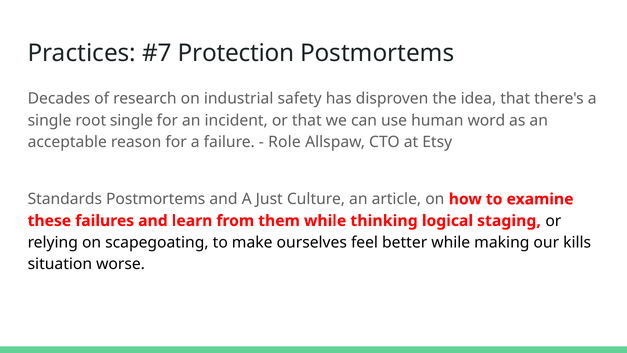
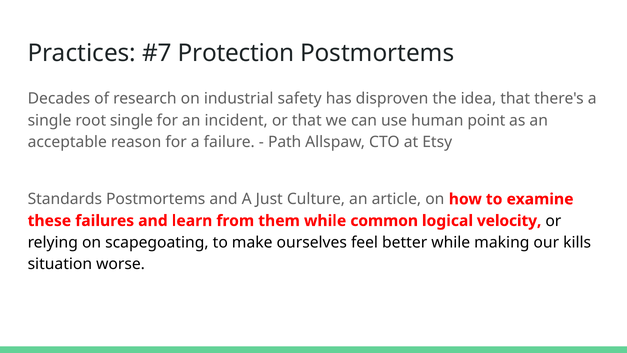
word: word -> point (486, 120)
Role: Role -> Path (285, 142)
thinking: thinking -> common (384, 221)
staging: staging -> velocity (509, 221)
